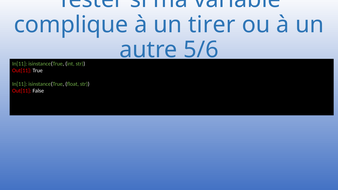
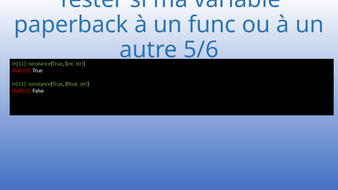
complique: complique -> paperback (71, 25)
tirer: tirer -> func (212, 25)
